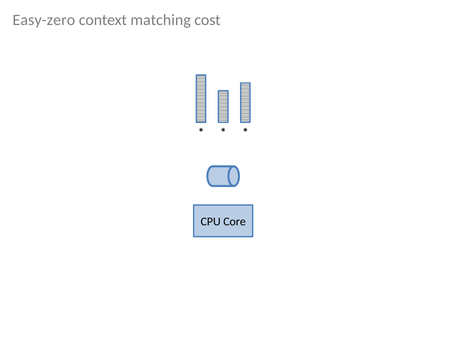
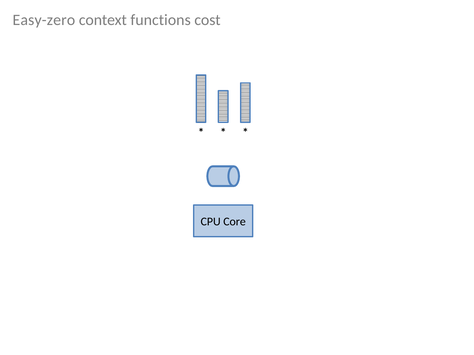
matching: matching -> functions (161, 20)
